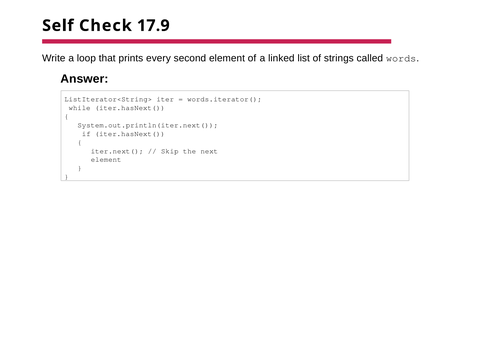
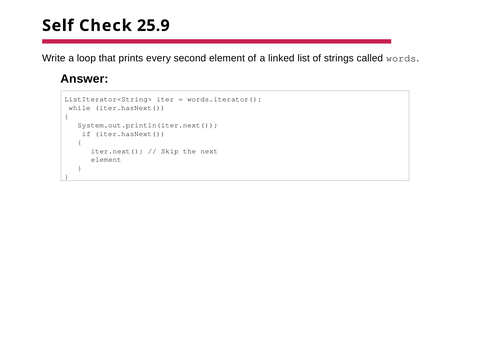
17.9: 17.9 -> 25.9 (153, 26)
